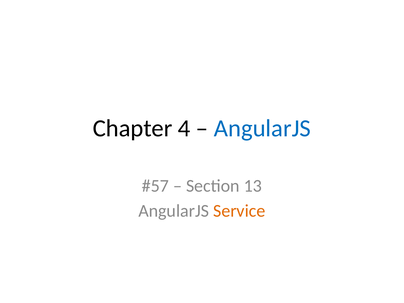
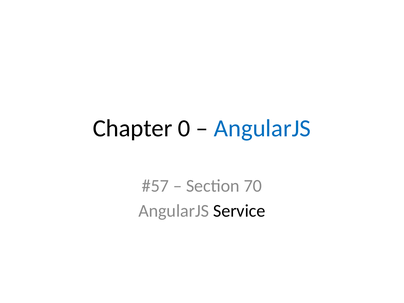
4: 4 -> 0 (184, 128)
13: 13 -> 70 (253, 186)
Service colour: orange -> black (239, 211)
